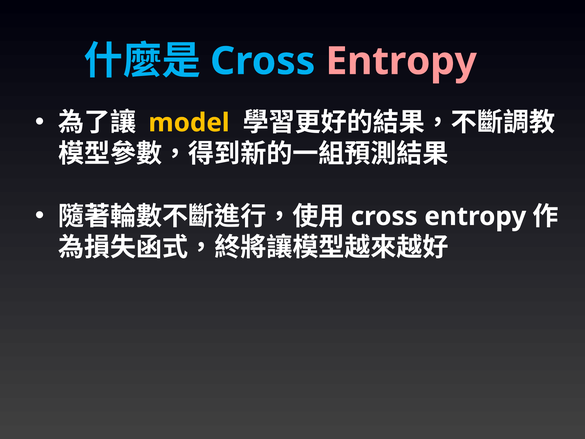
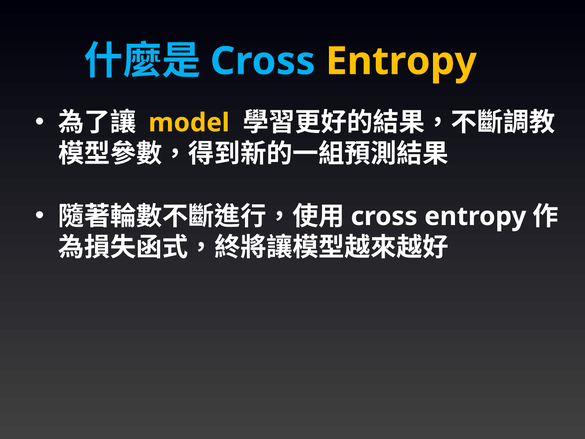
Entropy colour: pink -> yellow (401, 61)
